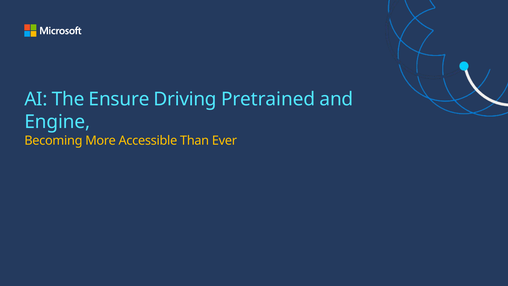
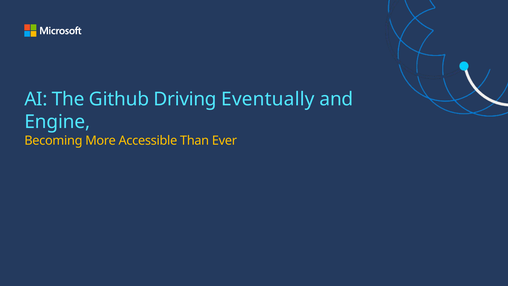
Ensure: Ensure -> Github (119, 99)
Pretrained: Pretrained -> Eventually (268, 99)
